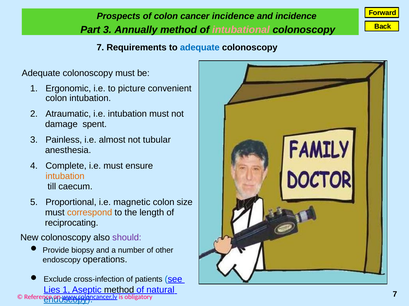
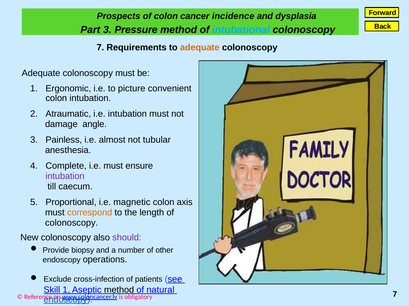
and incidence: incidence -> dysplasia (296, 16)
Annually: Annually -> Pressure (136, 30)
intubational colour: pink -> light blue (241, 30)
adequate colour: blue -> orange (200, 48)
spent: spent -> angle (95, 124)
intubation colour: orange -> purple (65, 177)
size: size -> axis (185, 203)
reciprocating: reciprocating -> colonoscopy (72, 223)
Lies: Lies -> Skill (52, 290)
